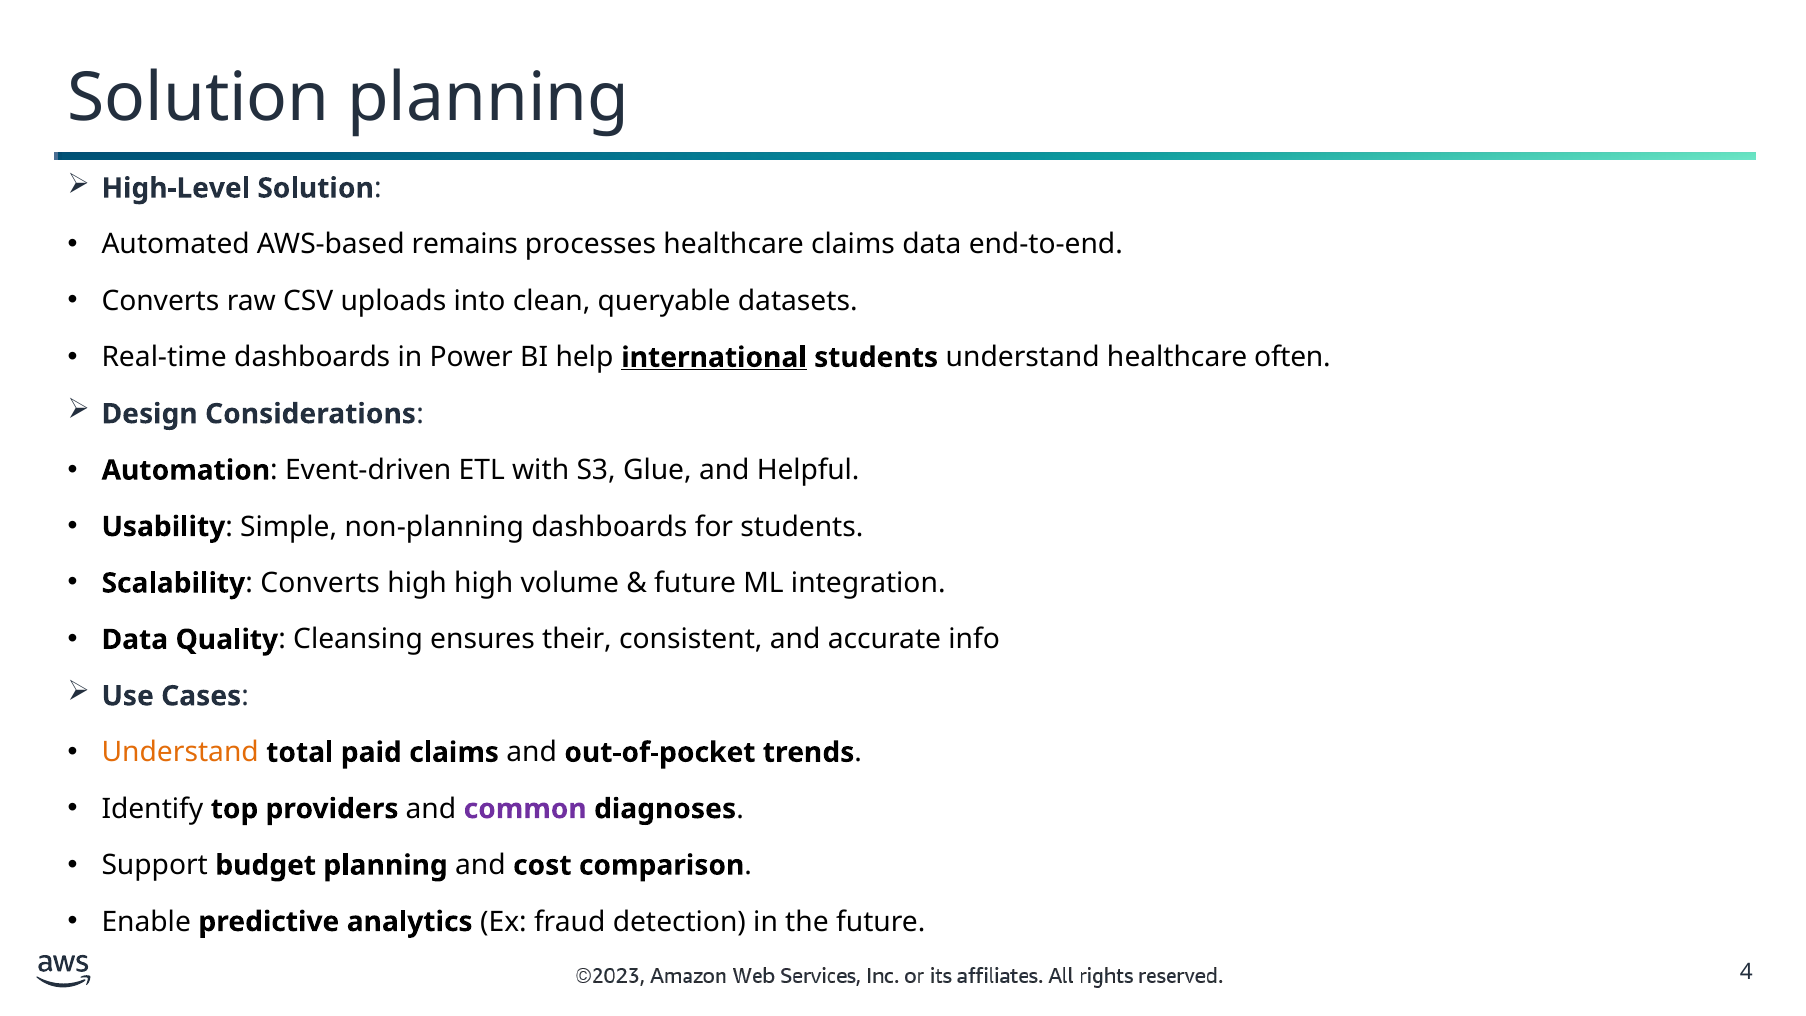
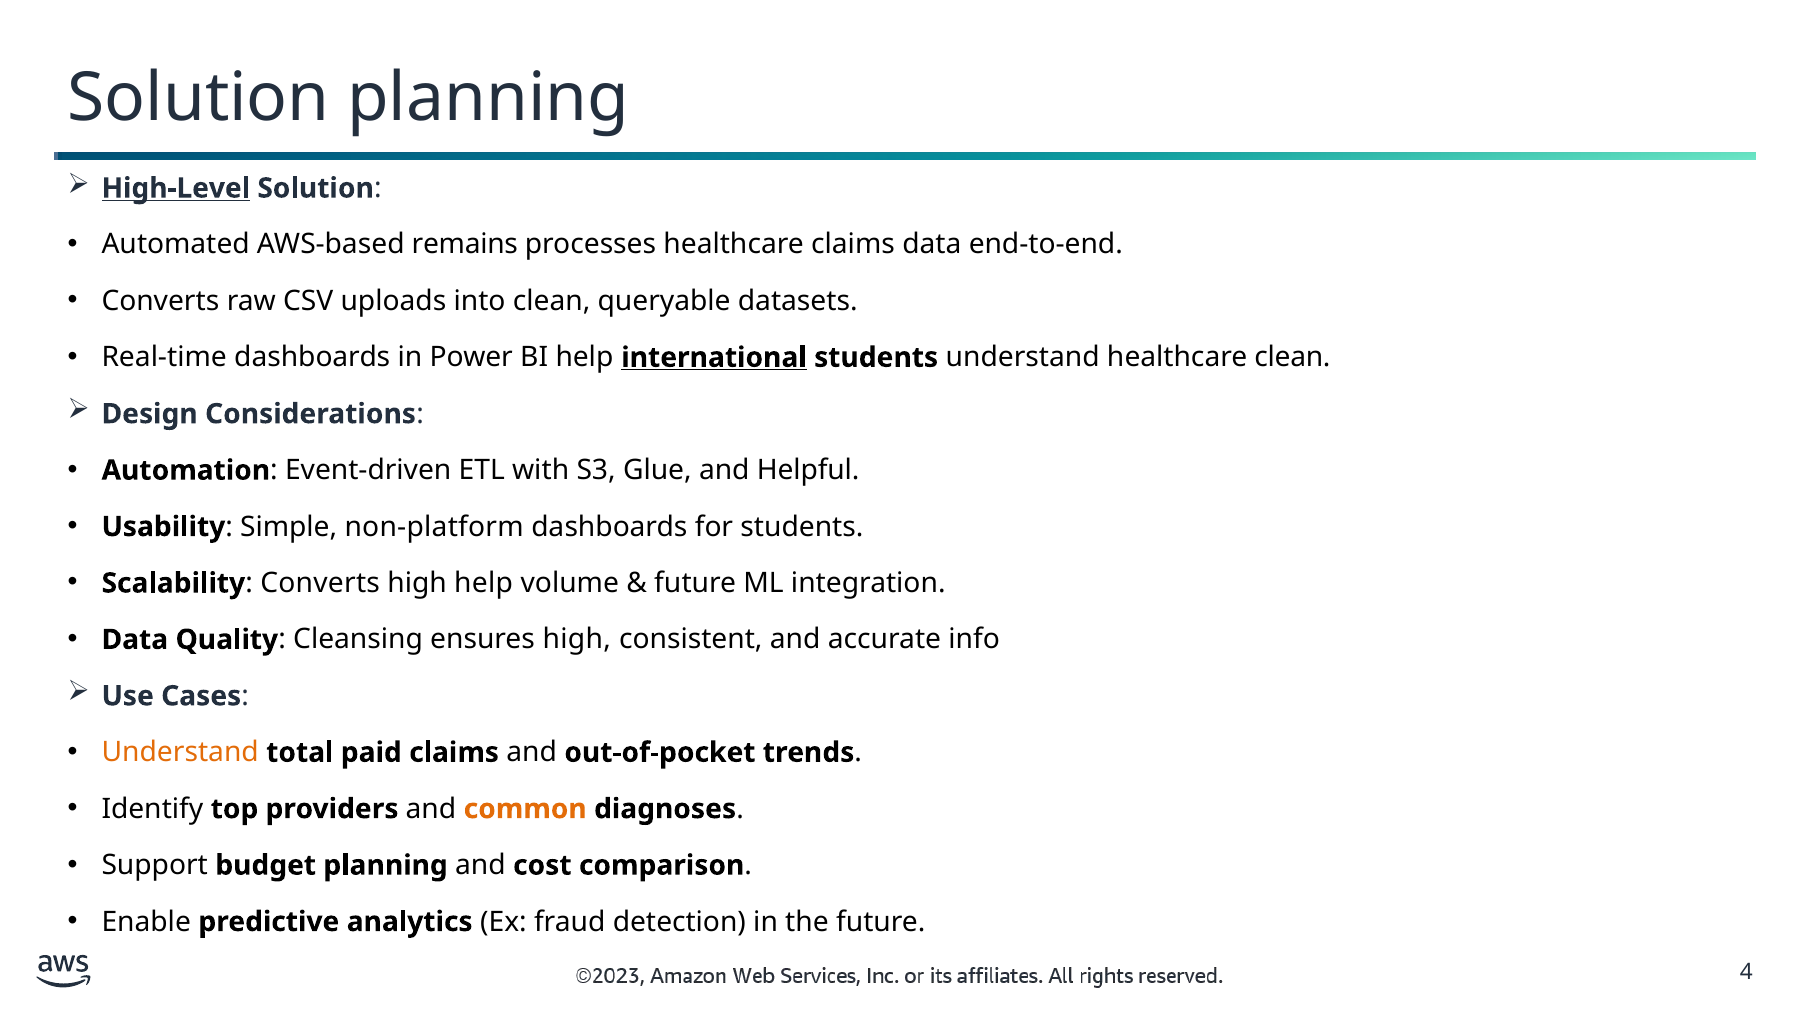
High-Level underline: none -> present (176, 188)
healthcare often: often -> clean (1292, 357)
non-planning: non-planning -> non-platform (434, 527)
high high: high -> help (484, 583)
ensures their: their -> high (577, 640)
common colour: purple -> orange (525, 809)
